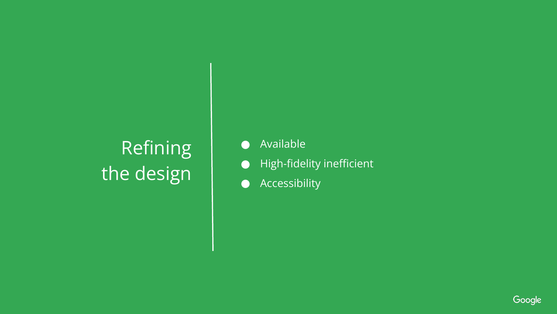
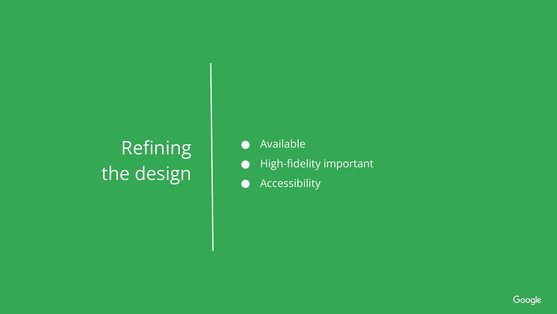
inefficient: inefficient -> important (349, 164)
